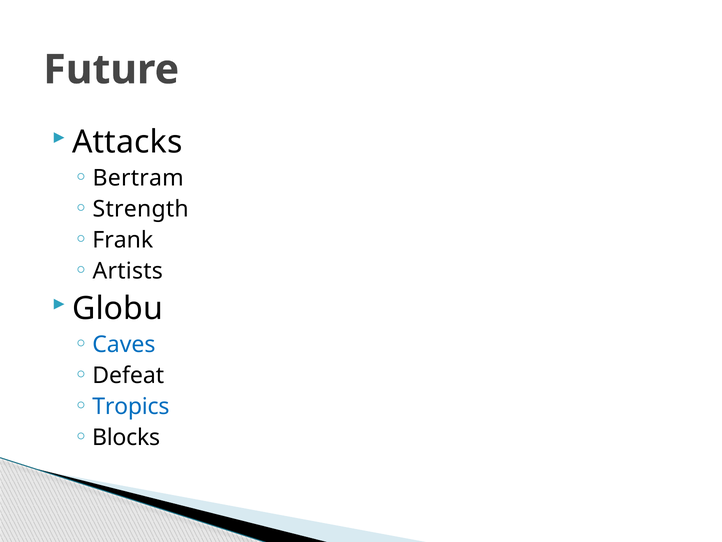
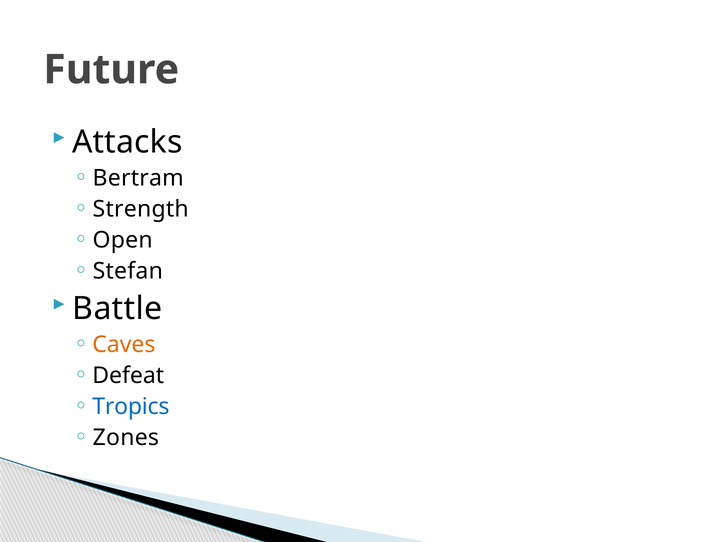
Frank: Frank -> Open (123, 240)
Artists: Artists -> Stefan (128, 271)
Globu: Globu -> Battle (117, 309)
Caves colour: blue -> orange (124, 344)
Blocks: Blocks -> Zones (126, 437)
